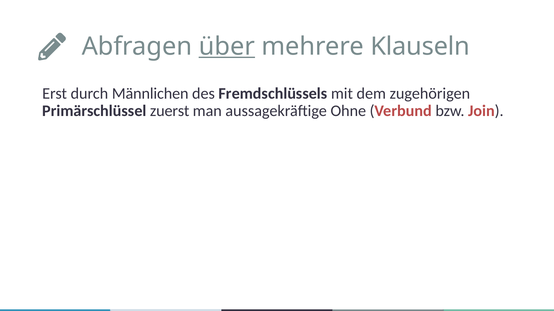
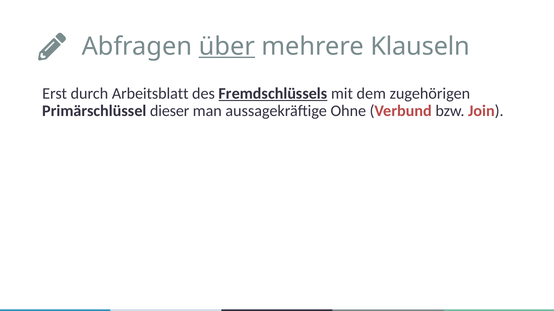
Männlichen: Männlichen -> Arbeitsblatt (150, 94)
Fremdschlüssels underline: none -> present (273, 94)
zuerst: zuerst -> dieser (170, 111)
